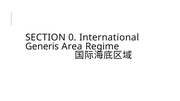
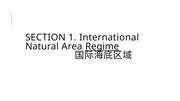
0: 0 -> 1 (72, 37)
Generis: Generis -> Natural (42, 46)
Regime underline: none -> present (102, 46)
